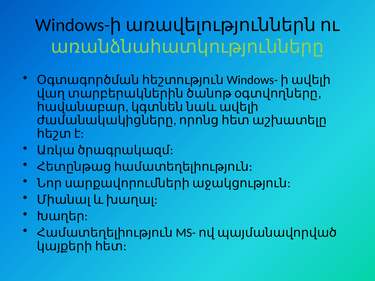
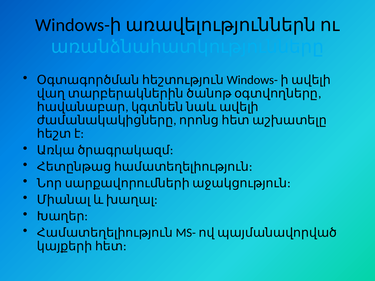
առանձնահատկությունները colour: light green -> light blue (187, 47)
